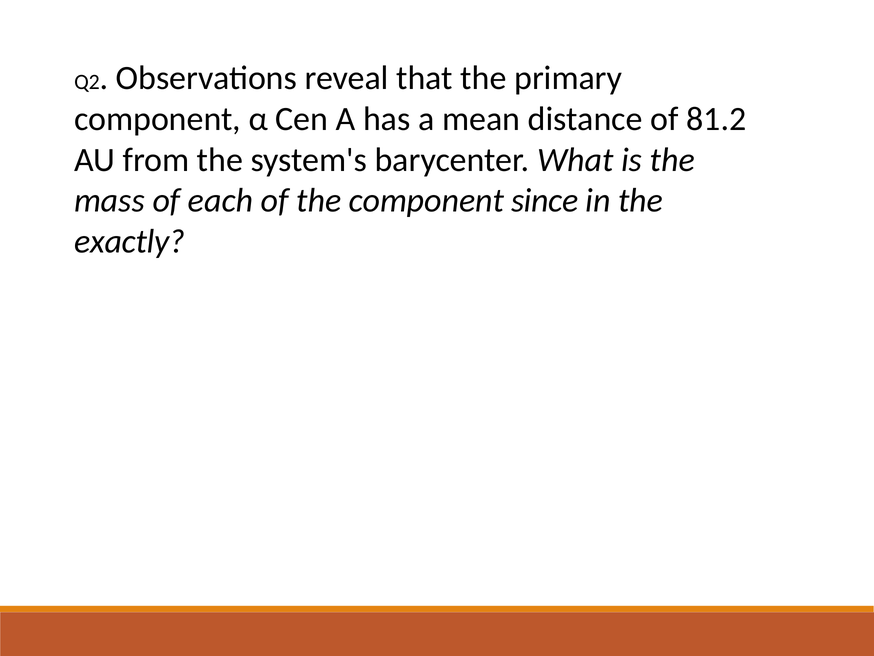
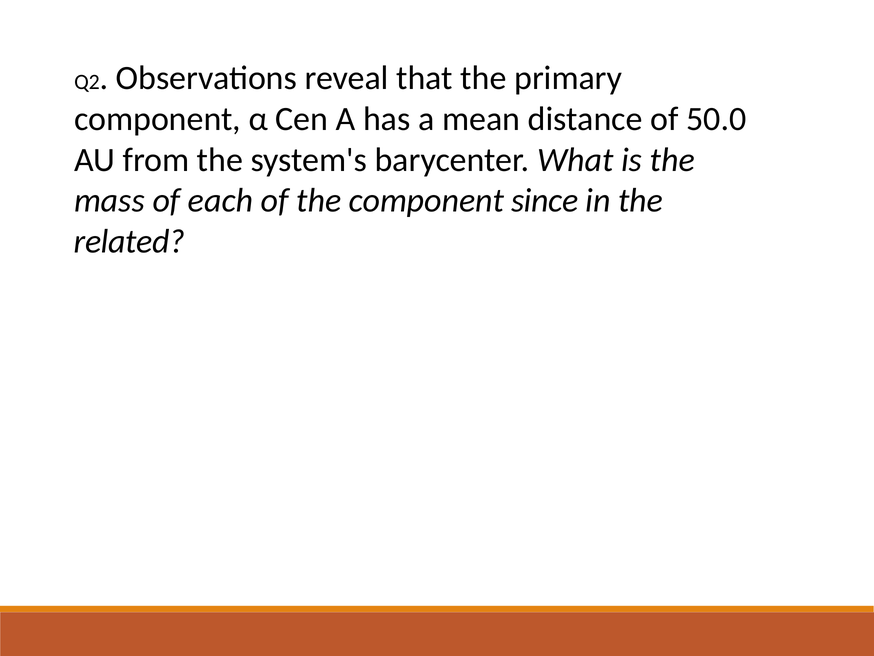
81.2: 81.2 -> 50.0 (716, 119)
exactly: exactly -> related (129, 241)
